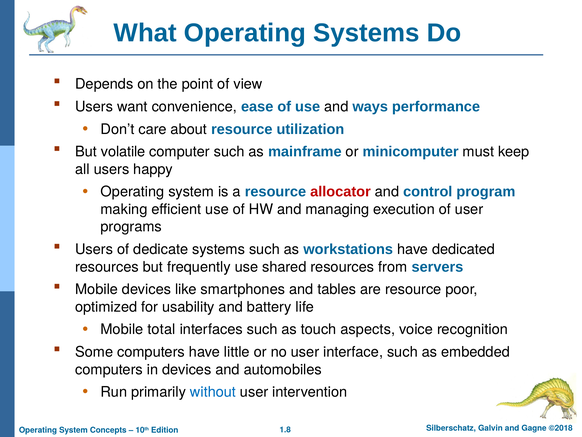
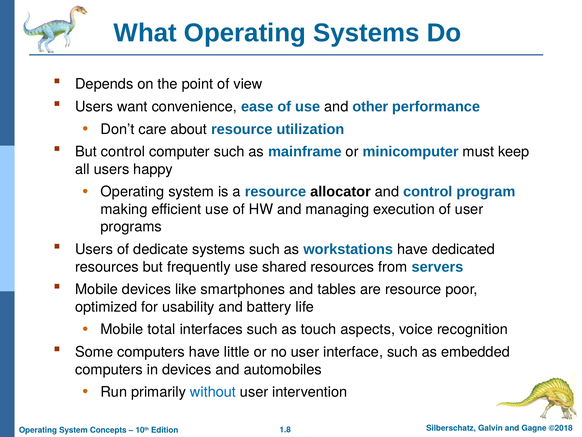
ways: ways -> other (370, 107)
But volatile: volatile -> control (123, 152)
allocator colour: red -> black (340, 192)
